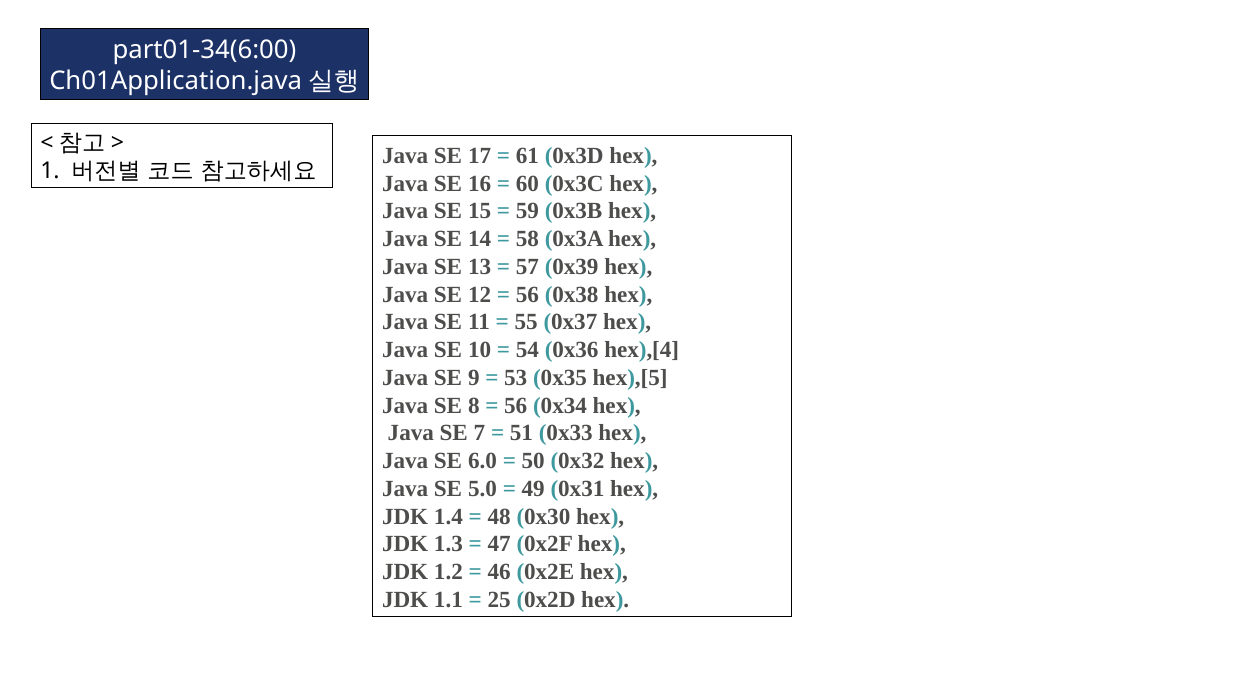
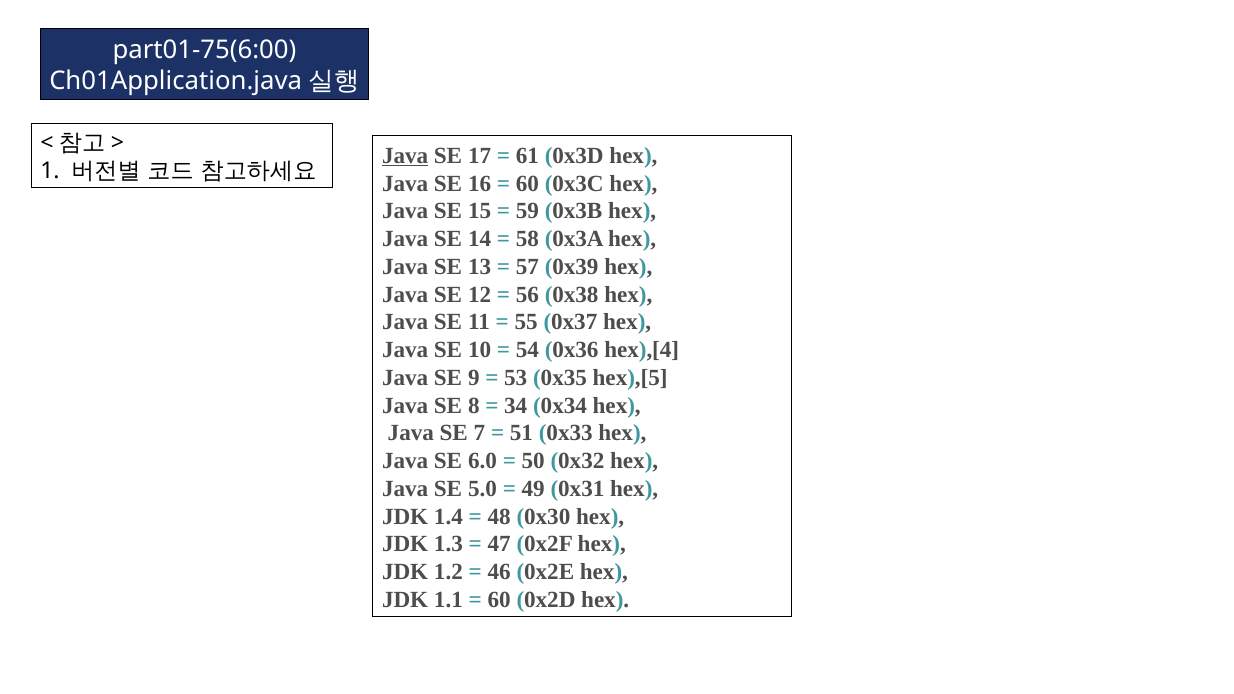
part01-34(6:00: part01-34(6:00 -> part01-75(6:00 (204, 51)
Java underline: none -> present (405, 156)
56: 56 -> 34 (516, 406)
25: 25 -> 60 (499, 600)
